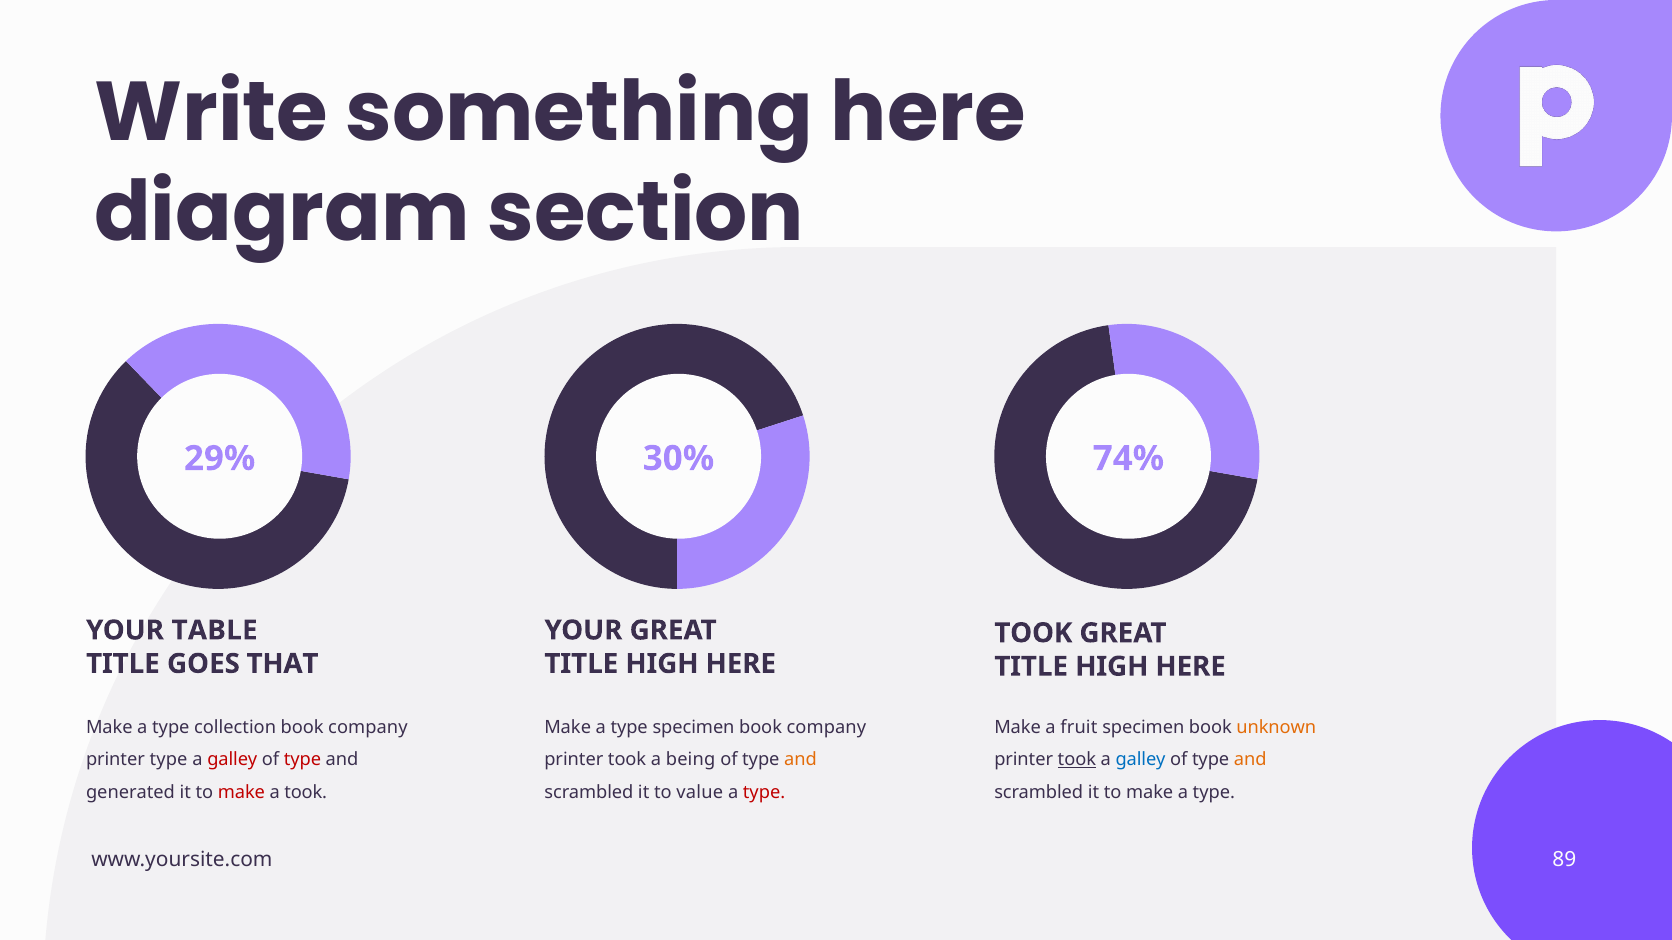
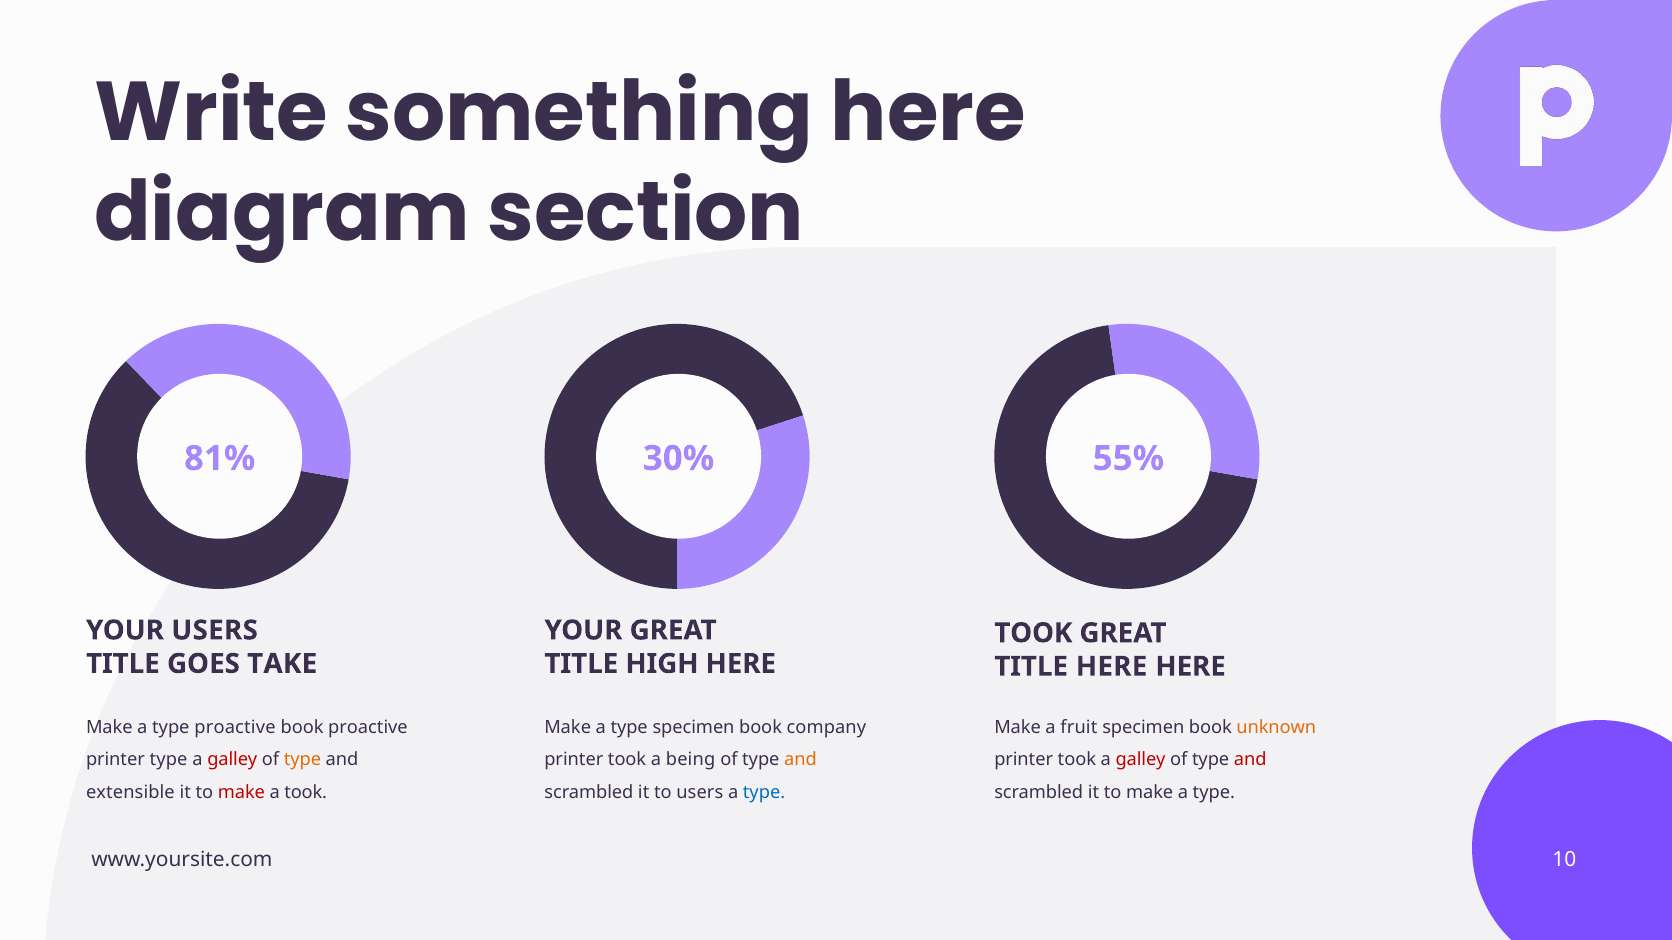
29%: 29% -> 81% (220, 459)
74%: 74% -> 55% (1128, 459)
YOUR TABLE: TABLE -> USERS (215, 631)
THAT: THAT -> TAKE (282, 664)
HIGH: HIGH -> HERE (1112, 667)
type collection: collection -> proactive (235, 727)
company: company -> proactive (368, 727)
type colour: red -> orange (302, 760)
took underline: present -> none (1077, 760)
galley colour: blue -> red (1141, 760)
and colour: orange -> red (1250, 760)
generated: generated -> extensible (130, 793)
to value: value -> users (700, 793)
type colour: red -> blue (764, 793)
89: 89 -> 10 (1564, 860)
